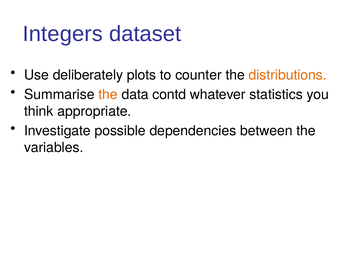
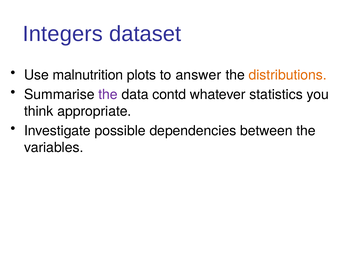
deliberately: deliberately -> malnutrition (88, 75)
counter: counter -> answer (198, 75)
the colour: orange -> purple (108, 95)
